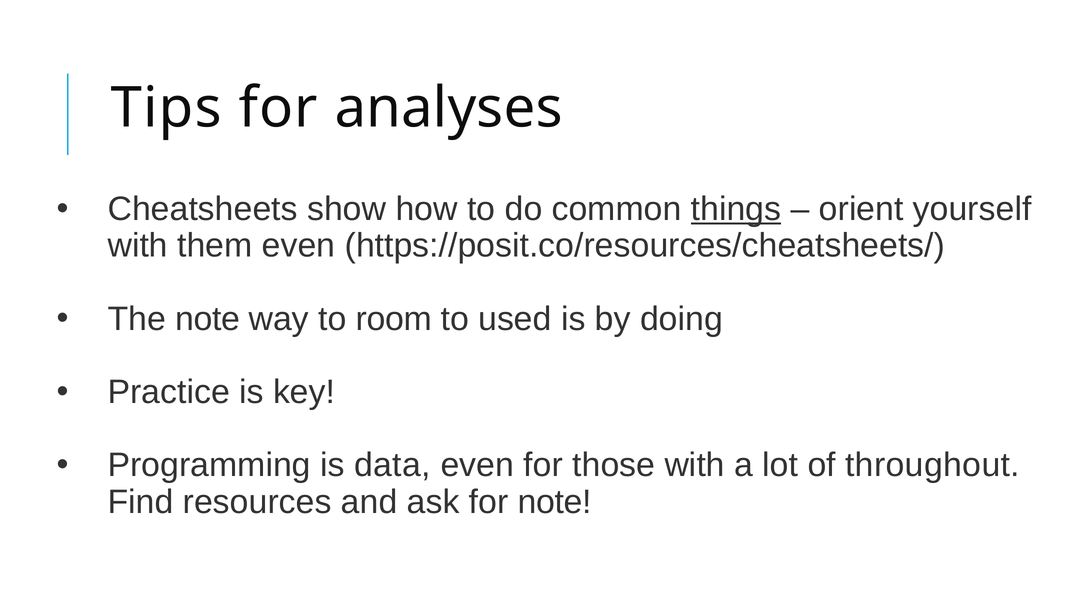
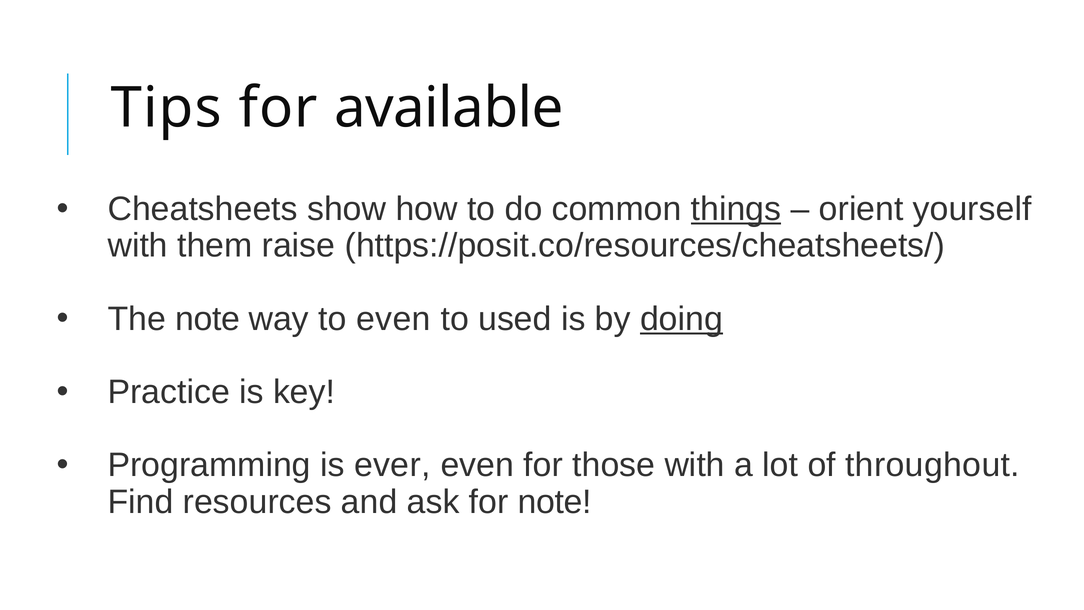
analyses: analyses -> available (449, 108)
them even: even -> raise (299, 246)
to room: room -> even (393, 319)
doing underline: none -> present (681, 319)
data: data -> ever (392, 465)
